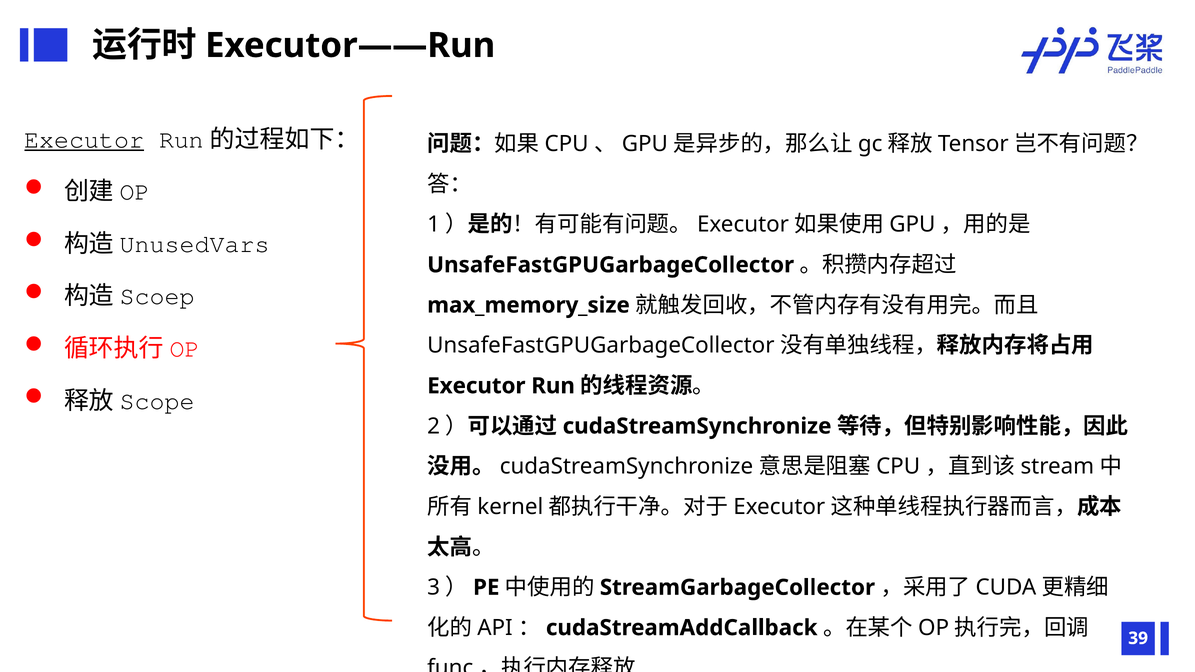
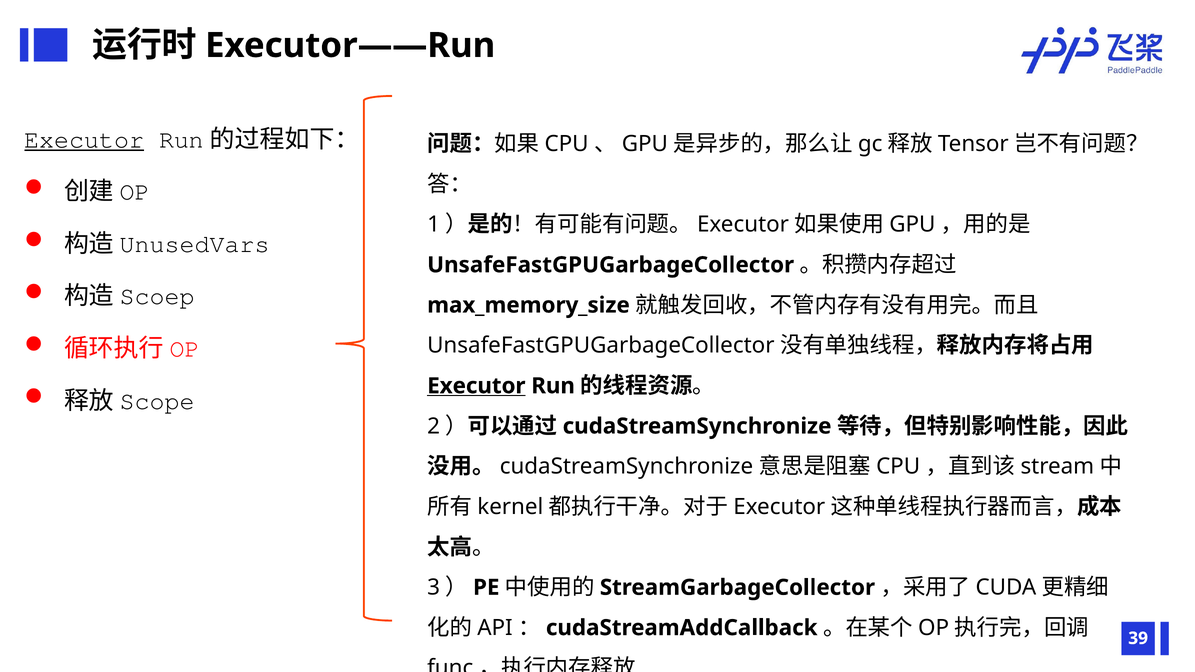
Executor underline: none -> present (476, 386)
